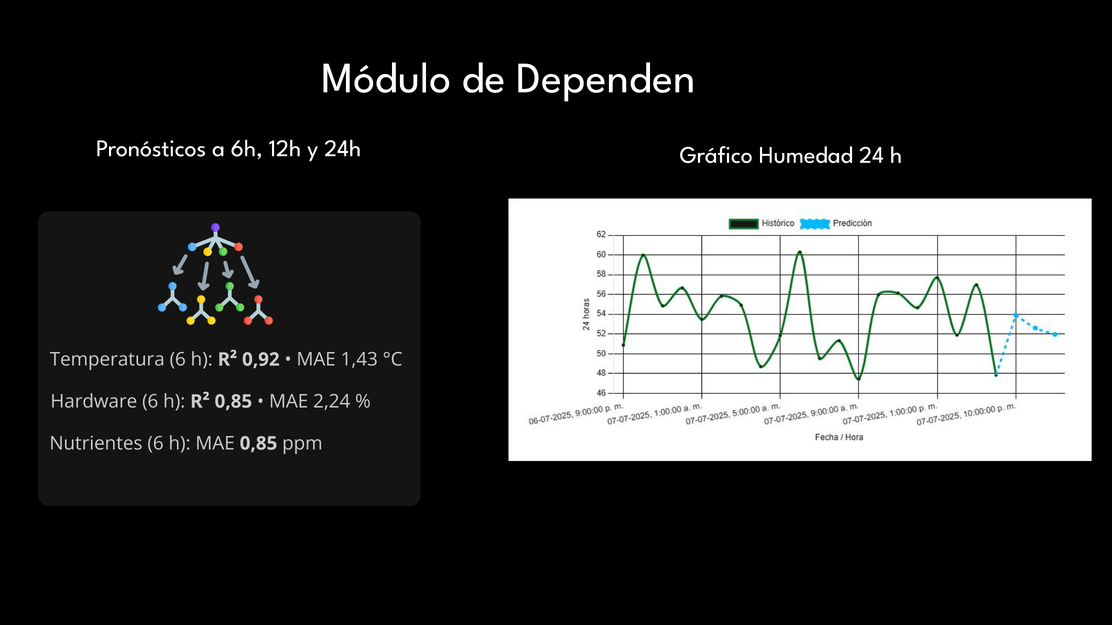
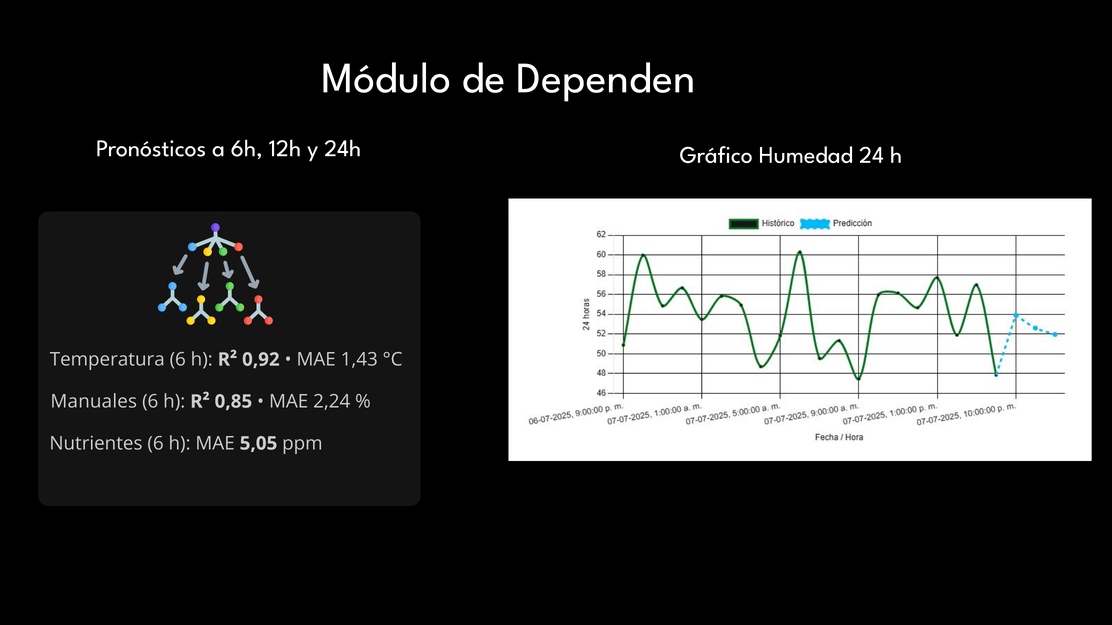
Hardware: Hardware -> Manuales (94, 402)
MAE 0,85: 0,85 -> 5,05 (259, 444)
